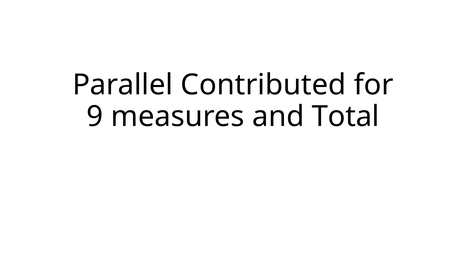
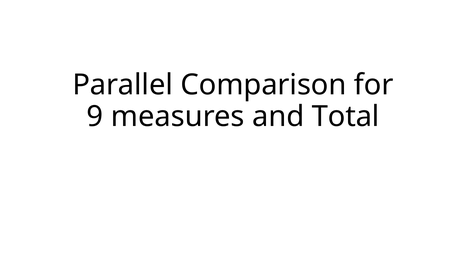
Contributed: Contributed -> Comparison (263, 85)
